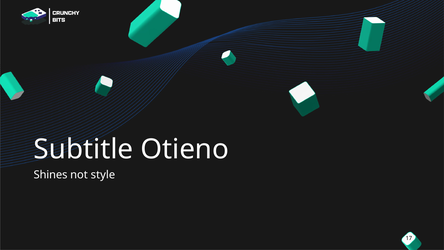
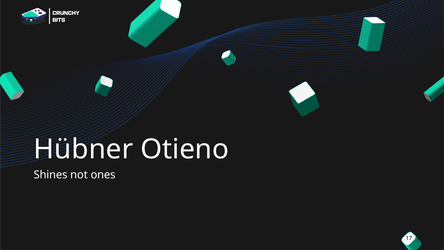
Subtitle: Subtitle -> Hübner (83, 149)
style: style -> ones (103, 175)
